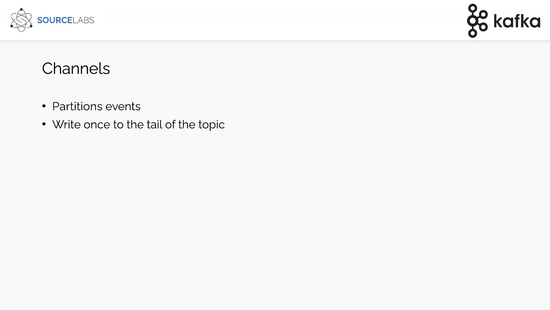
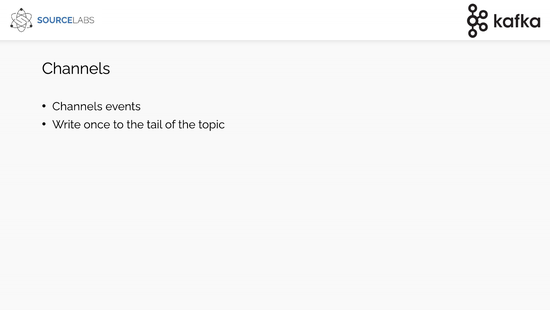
Partitions: Partitions -> Channels (77, 106)
